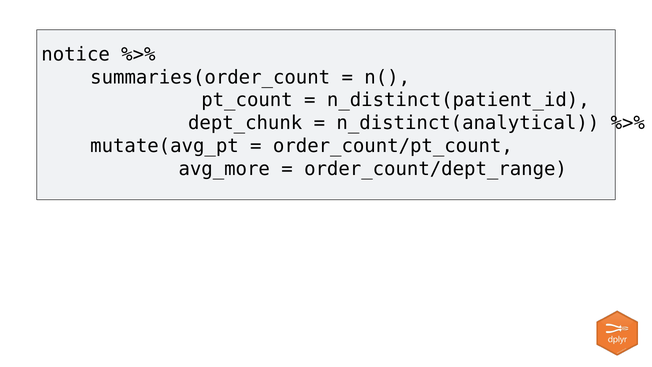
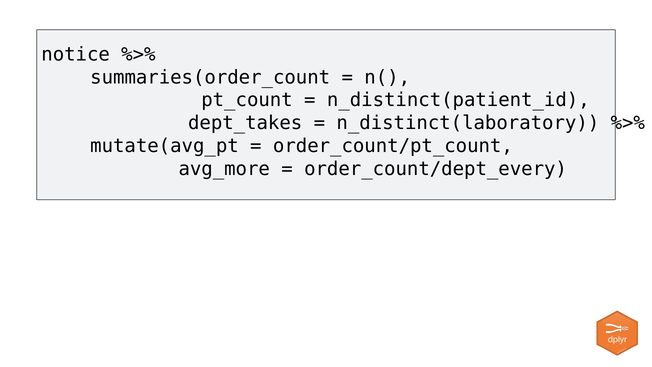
dept_chunk: dept_chunk -> dept_takes (245, 123)
n_distinct(analytical: n_distinct(analytical -> n_distinct(laboratory (468, 123)
order_count/dept_range: order_count/dept_range -> order_count/dept_every (436, 169)
